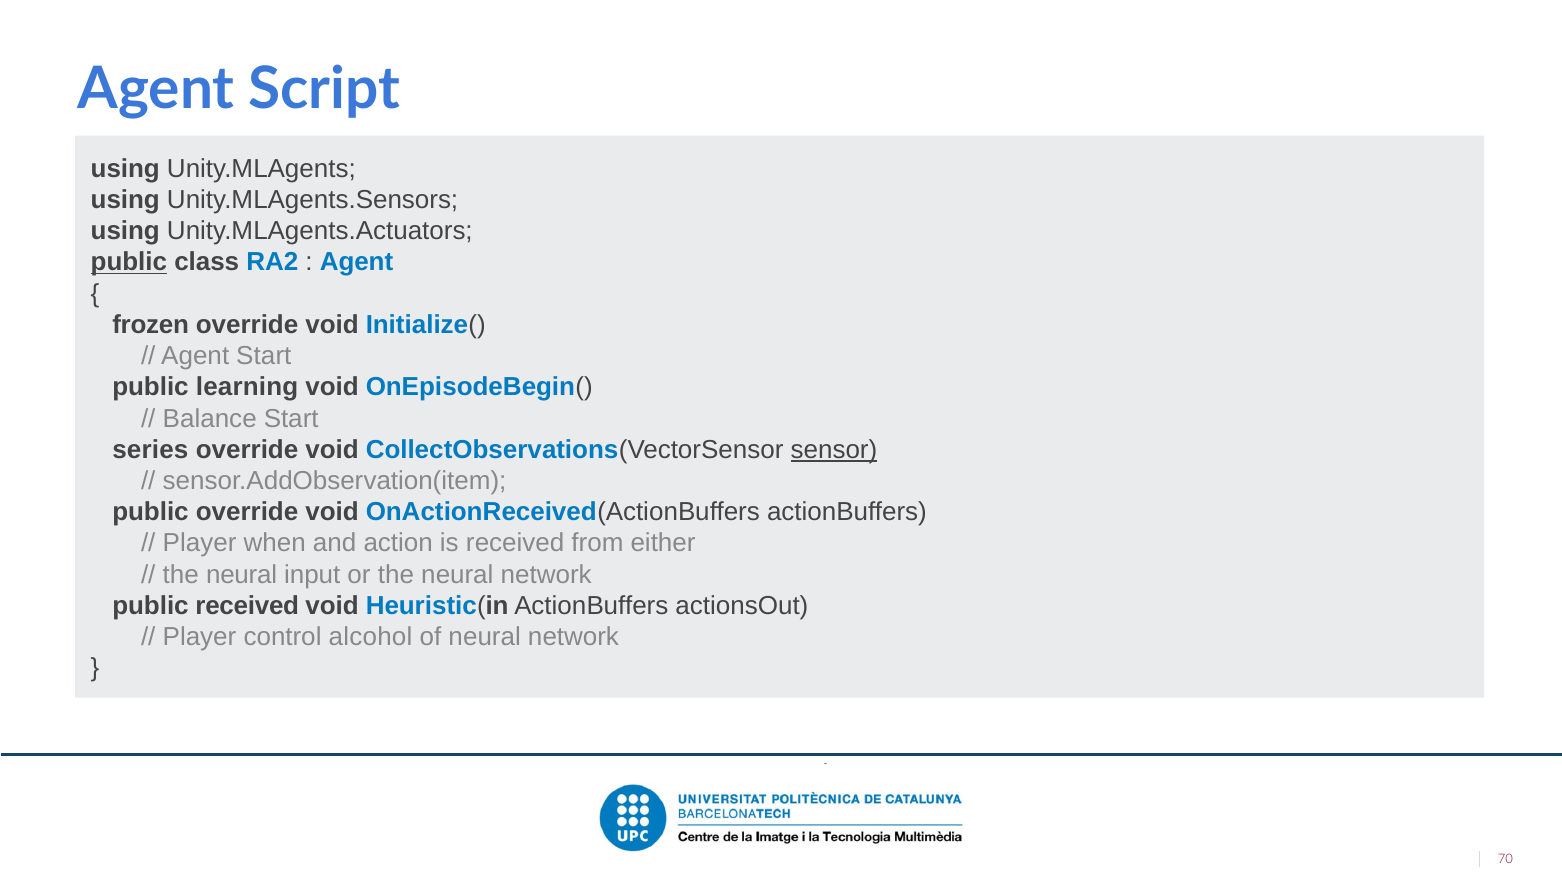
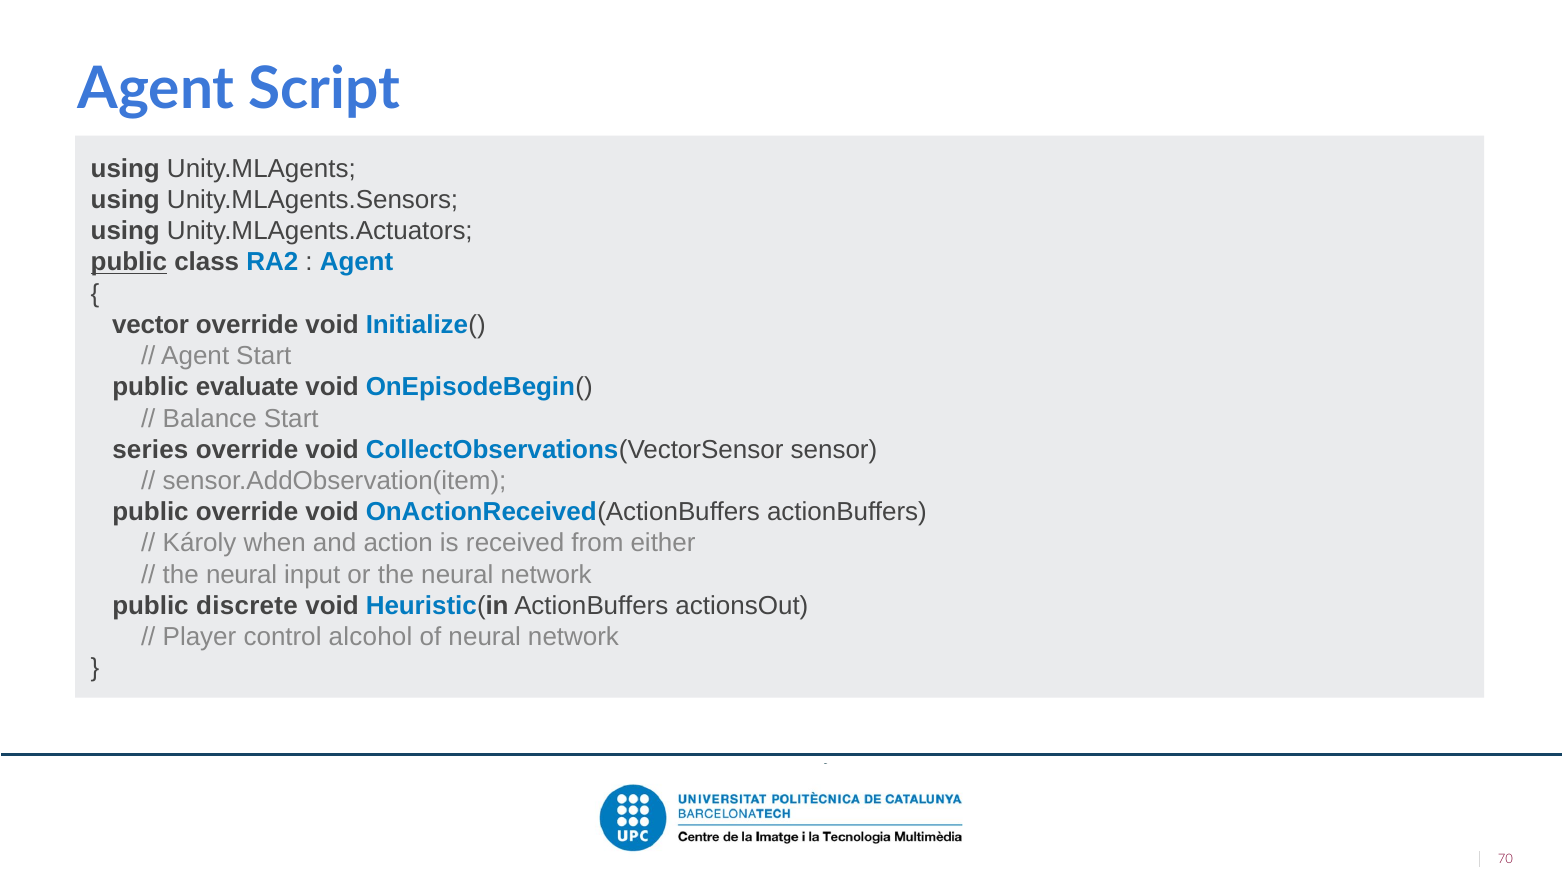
frozen: frozen -> vector (151, 325)
learning: learning -> evaluate (247, 388)
sensor underline: present -> none (834, 450)
Player: Player -> Károly (200, 544)
public received: received -> discrete (247, 606)
